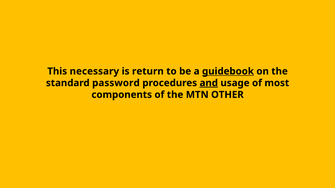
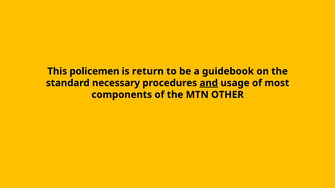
necessary: necessary -> policemen (94, 71)
guidebook underline: present -> none (228, 71)
password: password -> necessary (116, 83)
